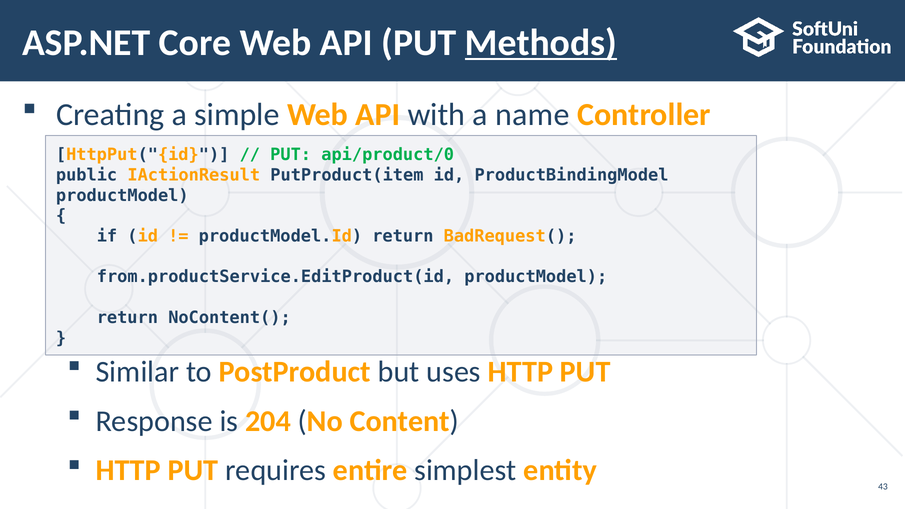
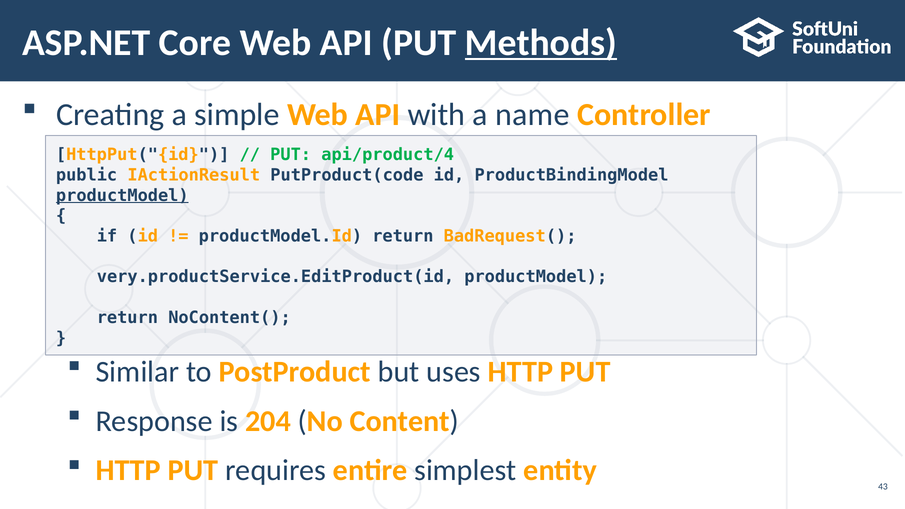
api/product/0: api/product/0 -> api/product/4 (388, 155)
PutProduct(item: PutProduct(item -> PutProduct(code (347, 175)
productModel underline: none -> present (122, 195)
from.productService.EditProduct(id: from.productService.EditProduct(id -> very.productService.EditProduct(id (275, 277)
